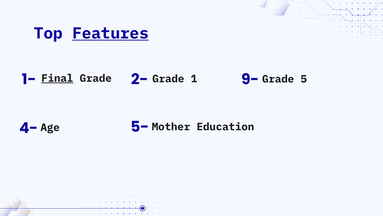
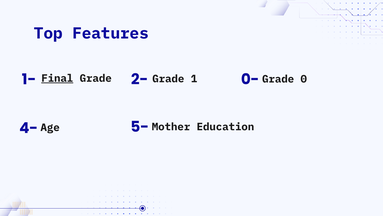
Features underline: present -> none (111, 33)
5: 5 -> 0 (304, 79)
9-: 9- -> 0- (250, 79)
